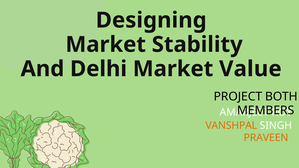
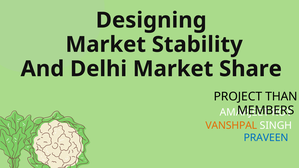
Value: Value -> Share (250, 69)
BOTH: BOTH -> THAN (281, 97)
PRAVEEN colour: orange -> blue (266, 138)
